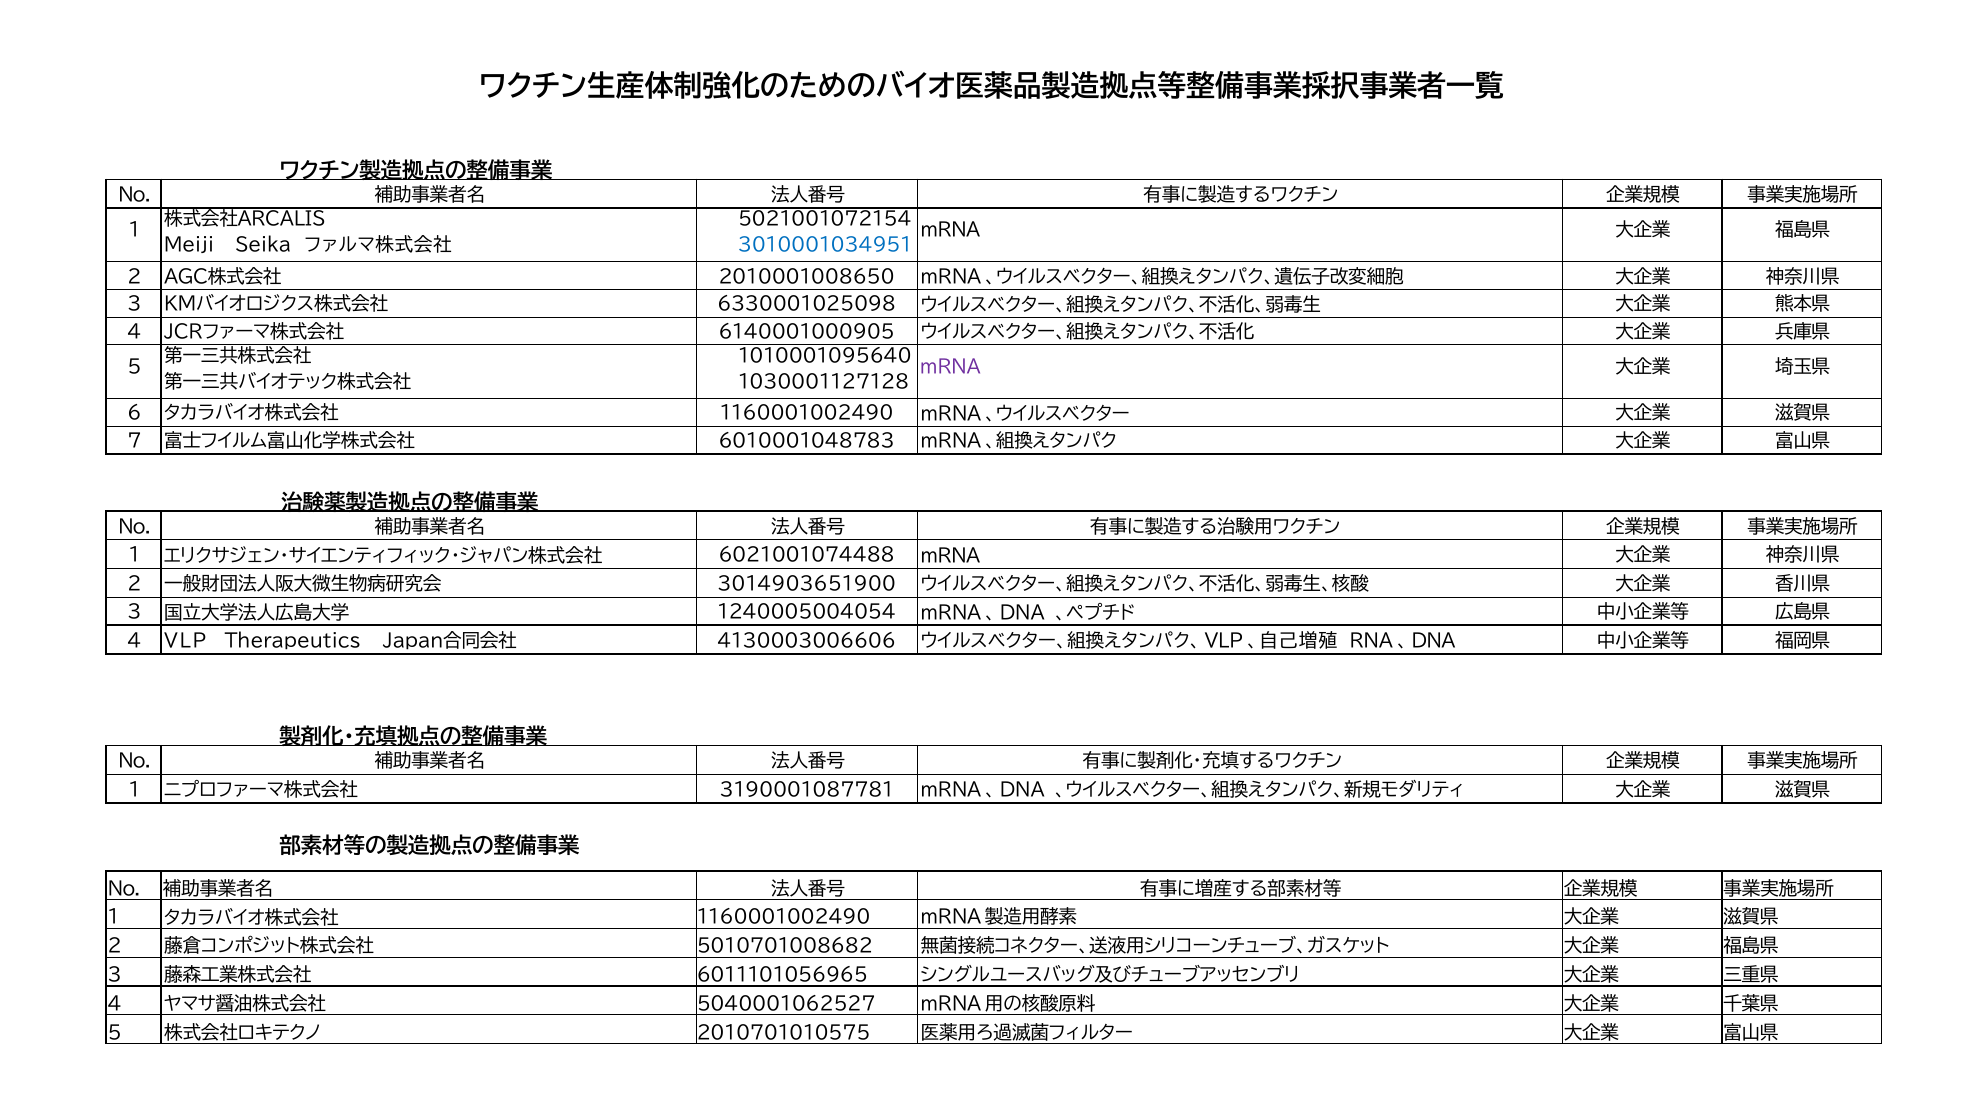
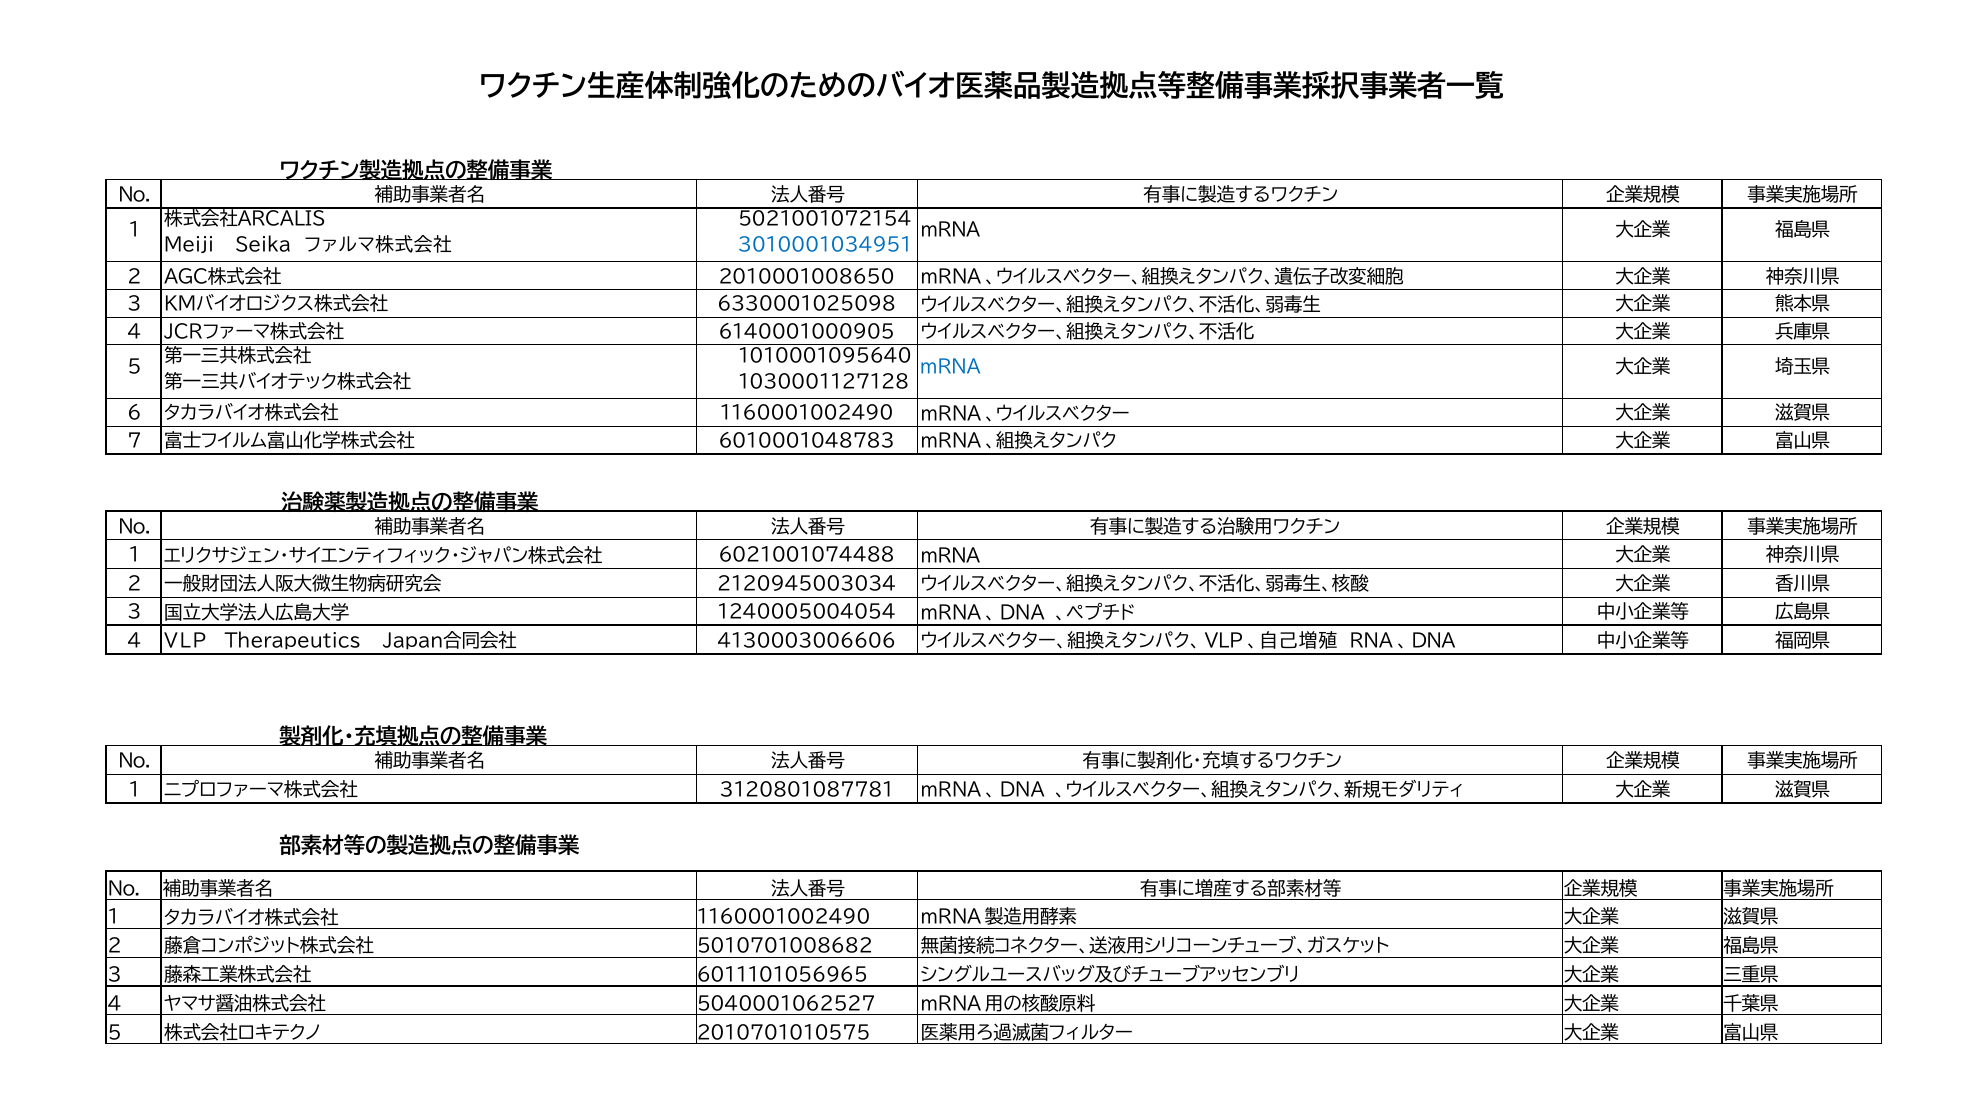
mRNA colour: purple -> blue (950, 368)
3014903651900: 3014903651900 -> 2120945003034 (807, 585)
3190001087781: 3190001087781 -> 3120801087781 (807, 790)
